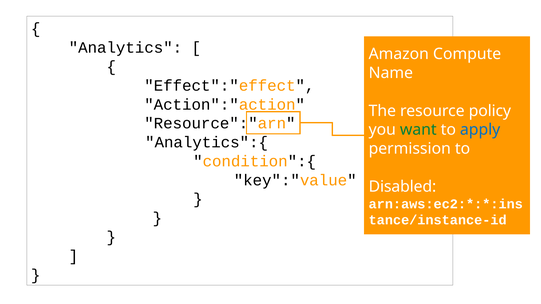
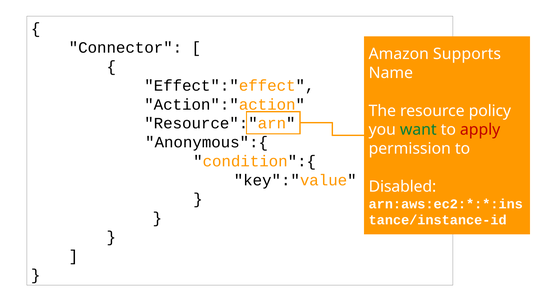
Analytics: Analytics -> Connector (125, 48)
Compute: Compute -> Supports (467, 54)
apply colour: blue -> red (480, 130)
Analytics":{: Analytics":{ -> Anonymous":{ (207, 142)
